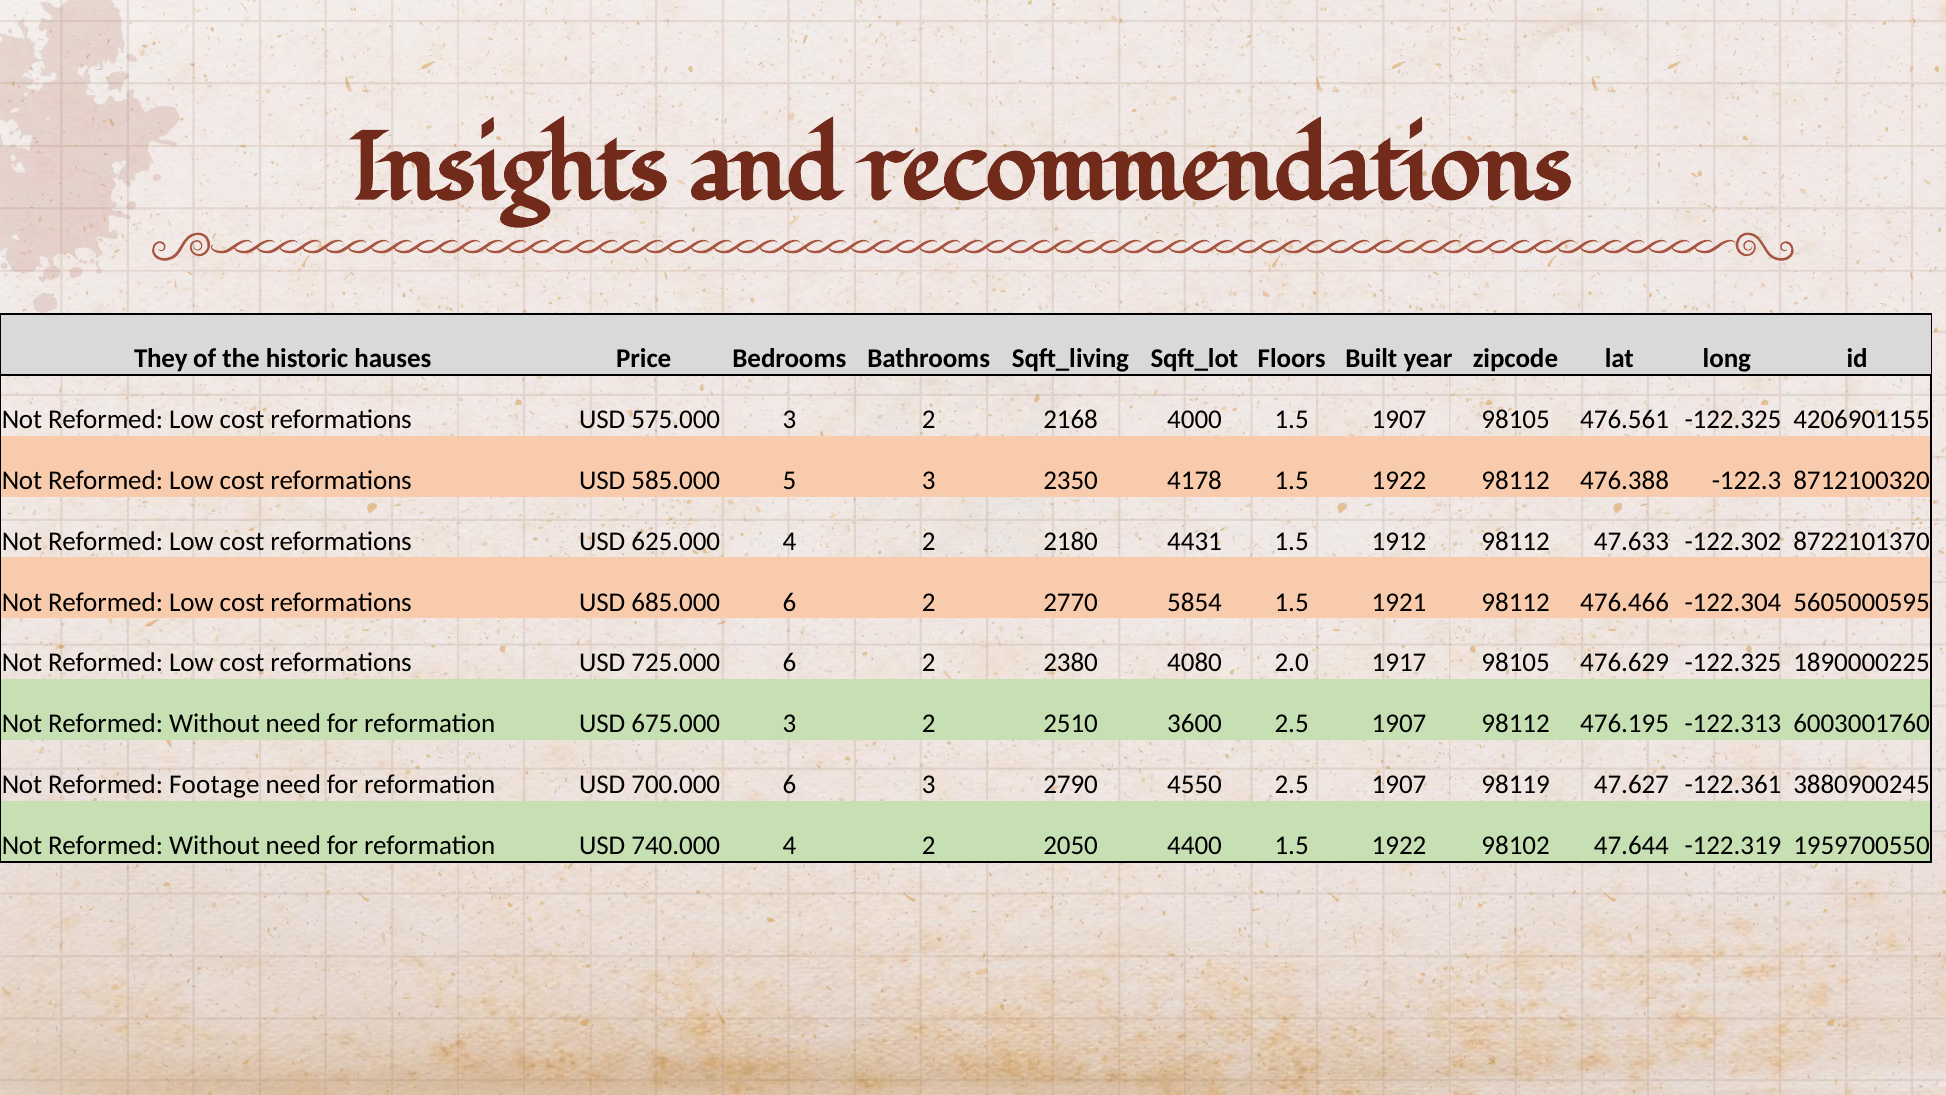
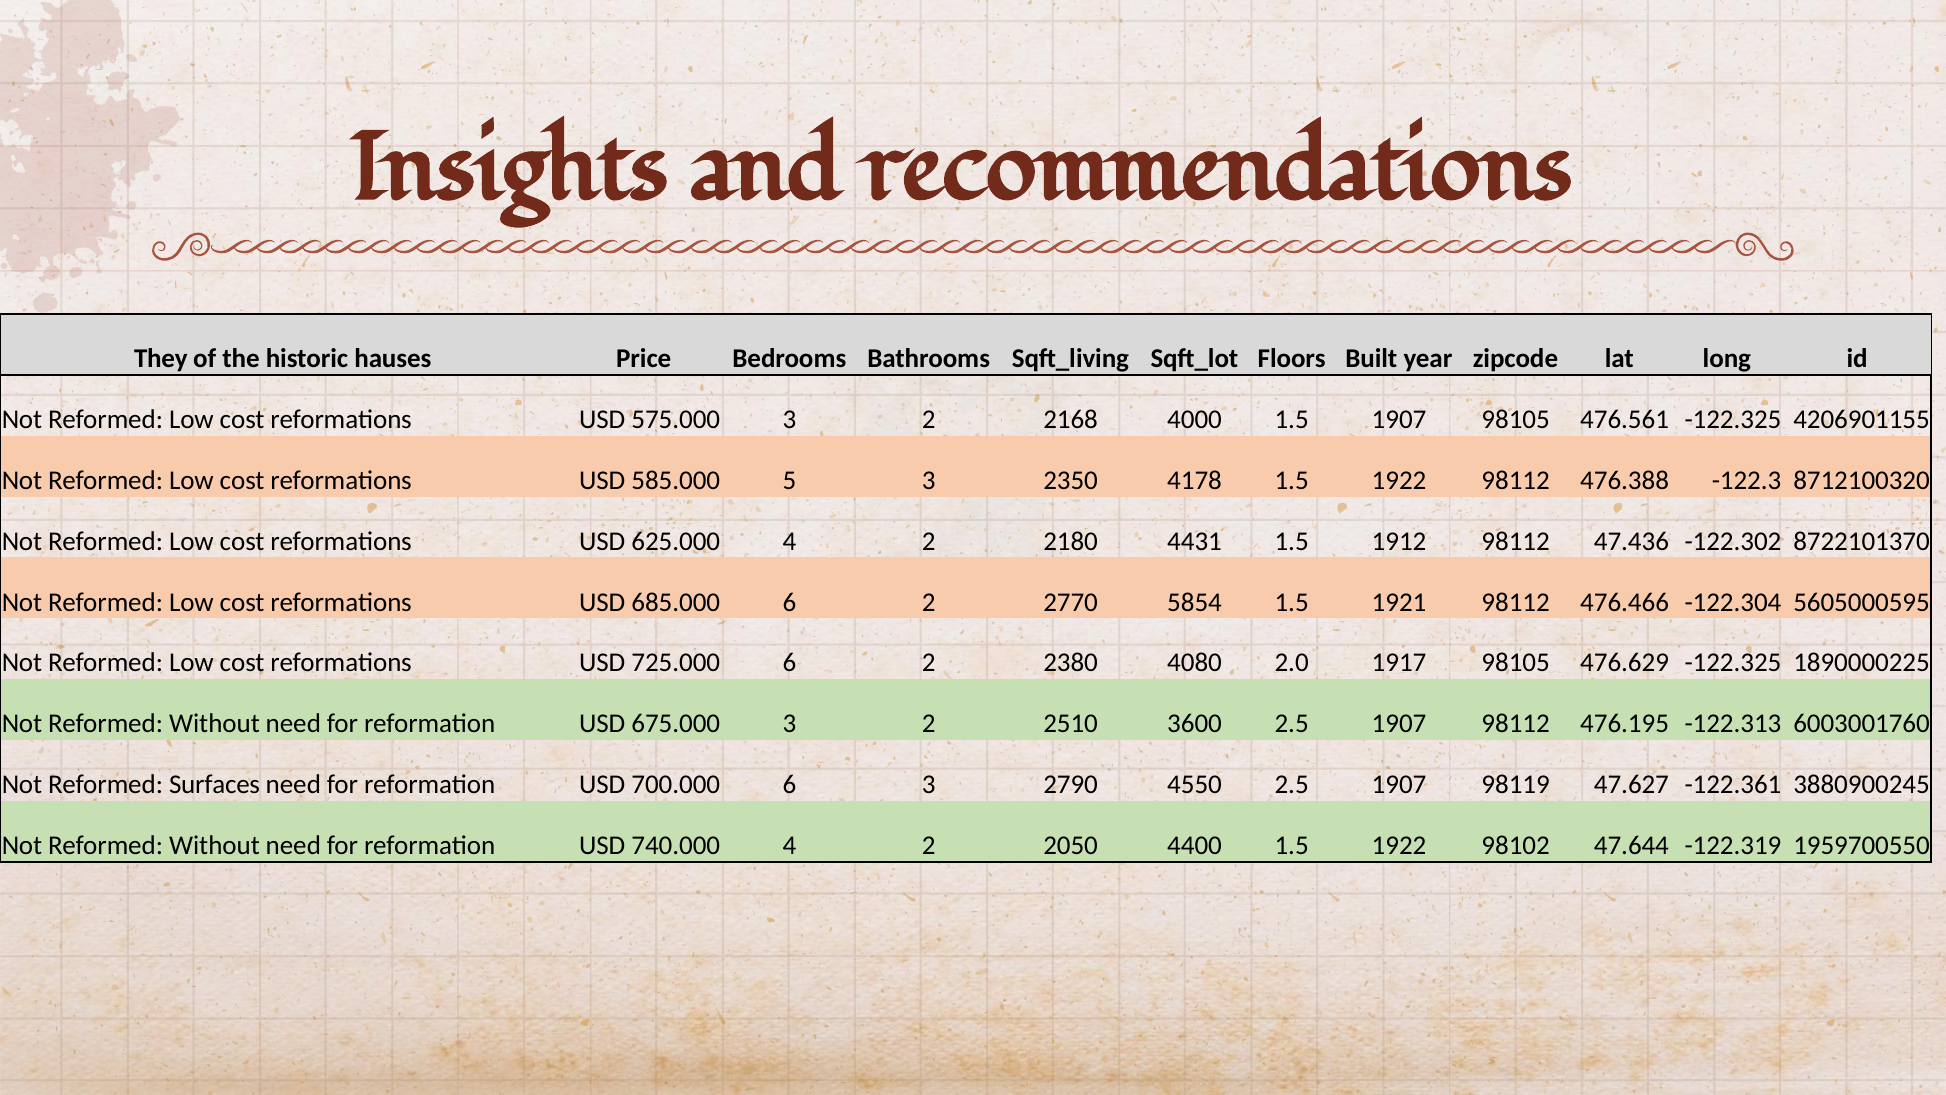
47.633: 47.633 -> 47.436 (1631, 541)
Footage: Footage -> Surfaces (215, 784)
